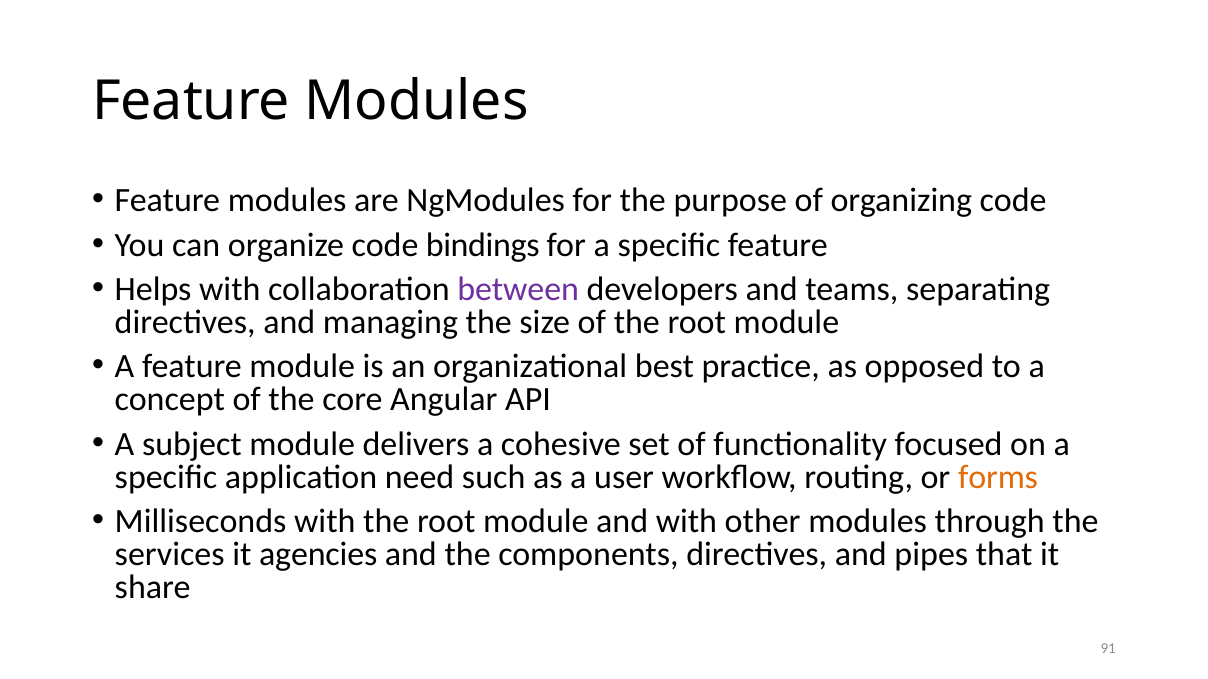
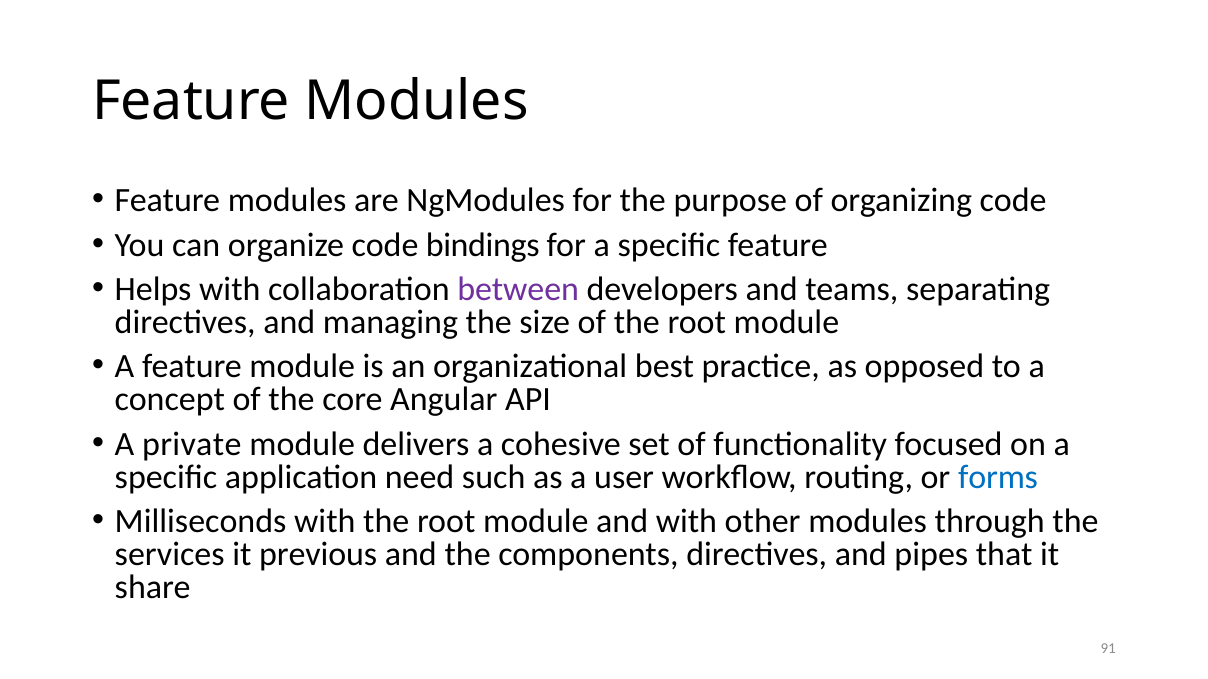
subject: subject -> private (192, 444)
forms colour: orange -> blue (998, 477)
agencies: agencies -> previous (318, 555)
